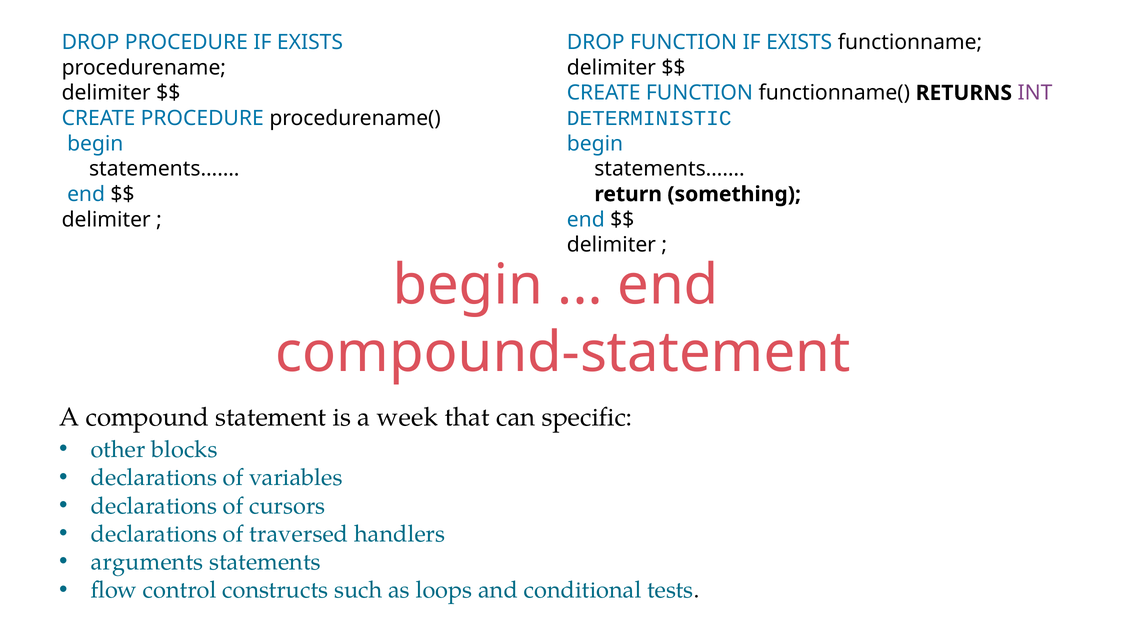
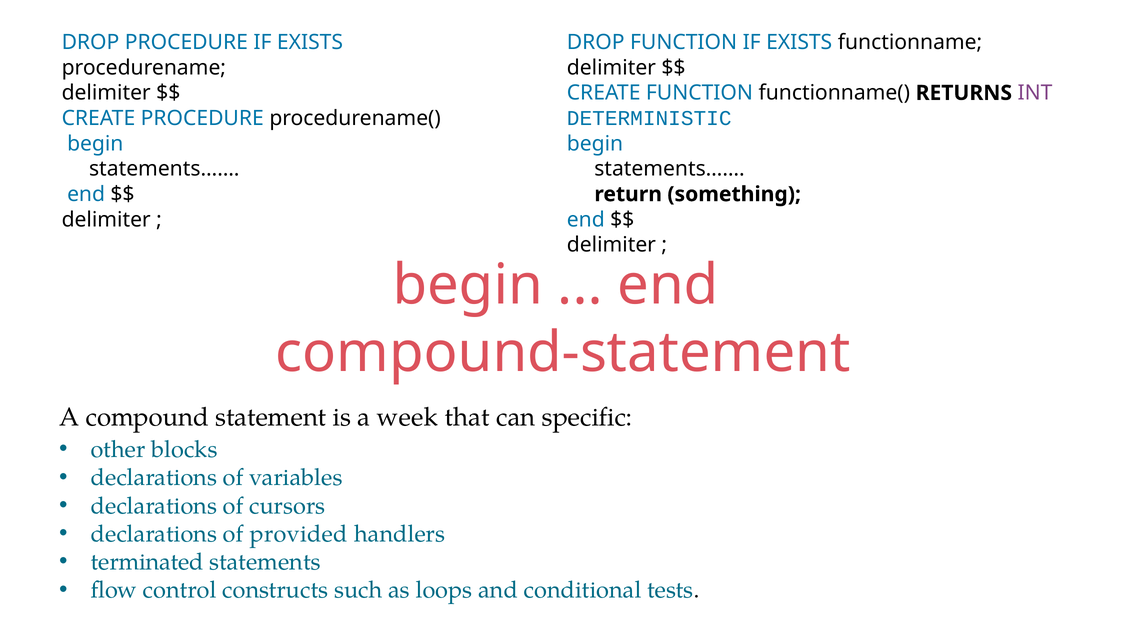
traversed: traversed -> provided (299, 534)
arguments: arguments -> terminated (147, 562)
